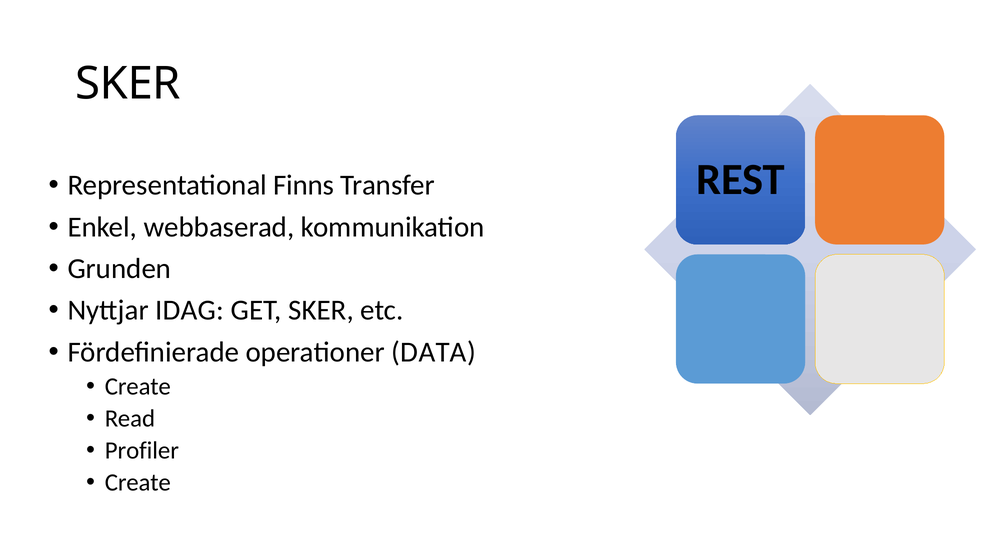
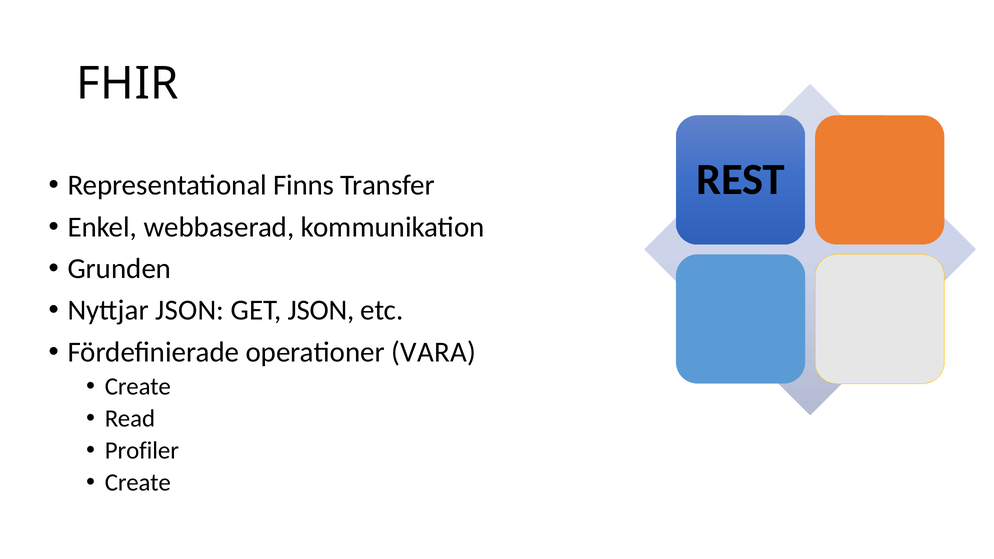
SKER: SKER -> FHIR (128, 83)
Nyttjar IDAG: IDAG -> JSON (190, 310)
GET SKER: SKER -> JSON (321, 310)
DATA: DATA -> VARA (434, 352)
